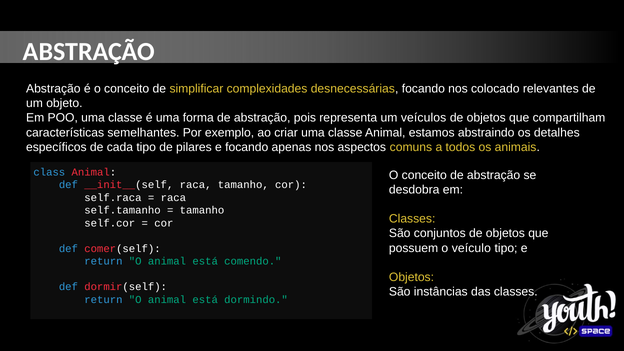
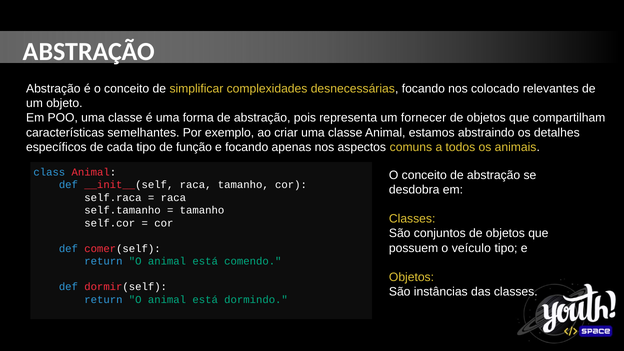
veículos: veículos -> fornecer (424, 118)
pilares: pilares -> função (194, 147)
